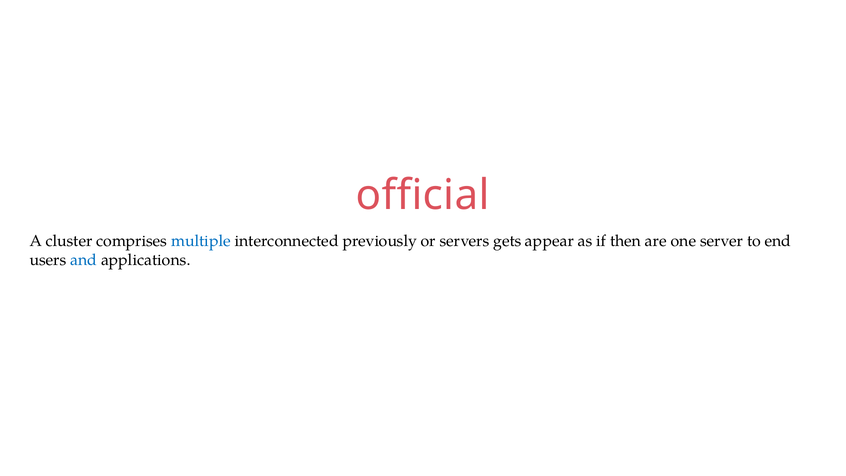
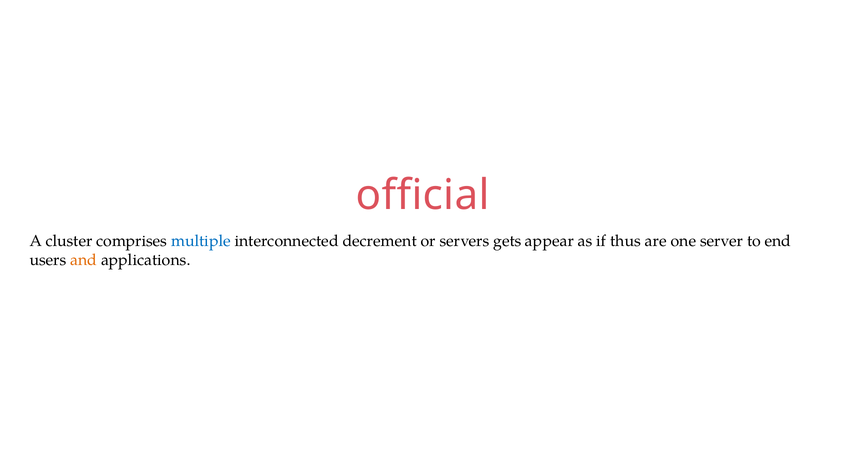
previously: previously -> decrement (380, 241)
then: then -> thus (626, 241)
and colour: blue -> orange (84, 260)
